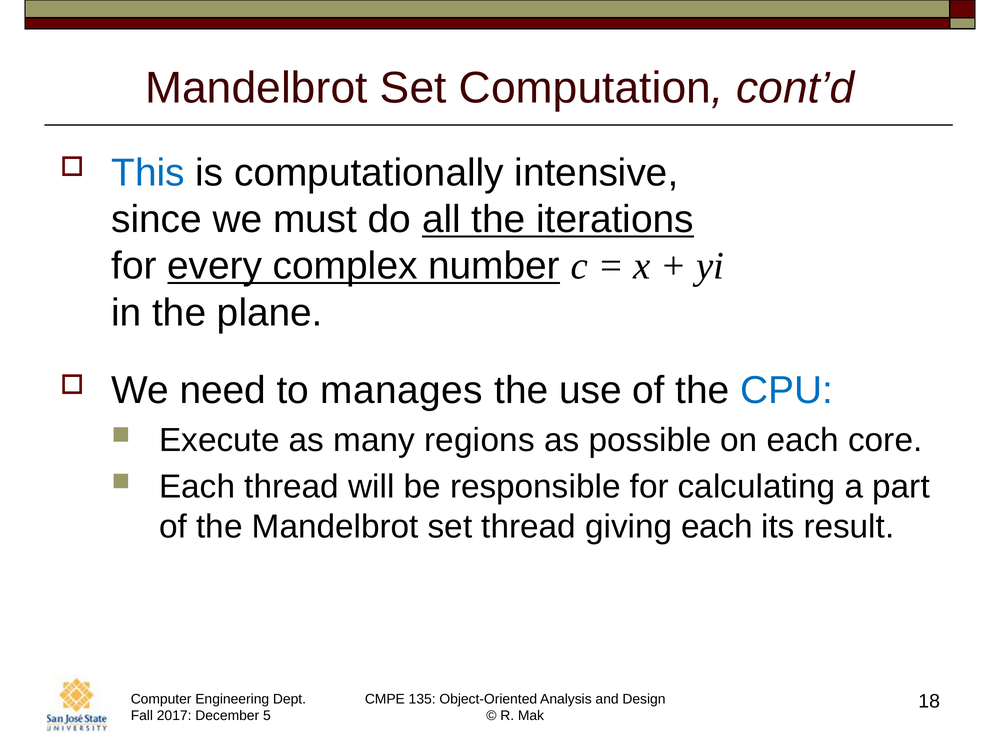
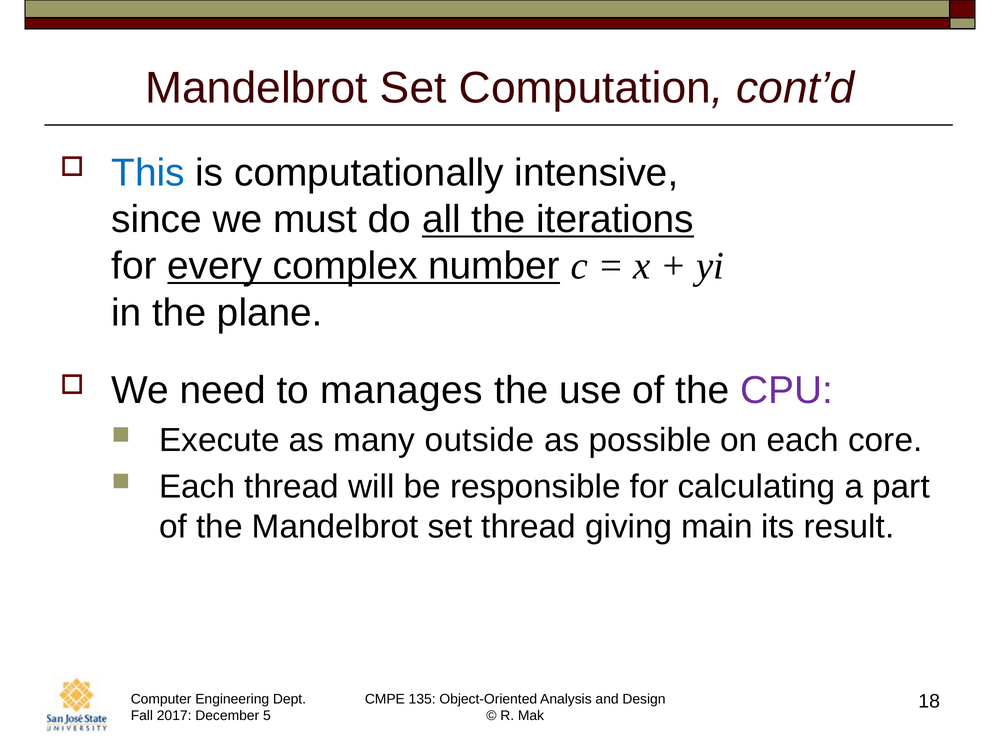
CPU colour: blue -> purple (787, 391)
regions: regions -> outside (479, 440)
giving each: each -> main (717, 527)
